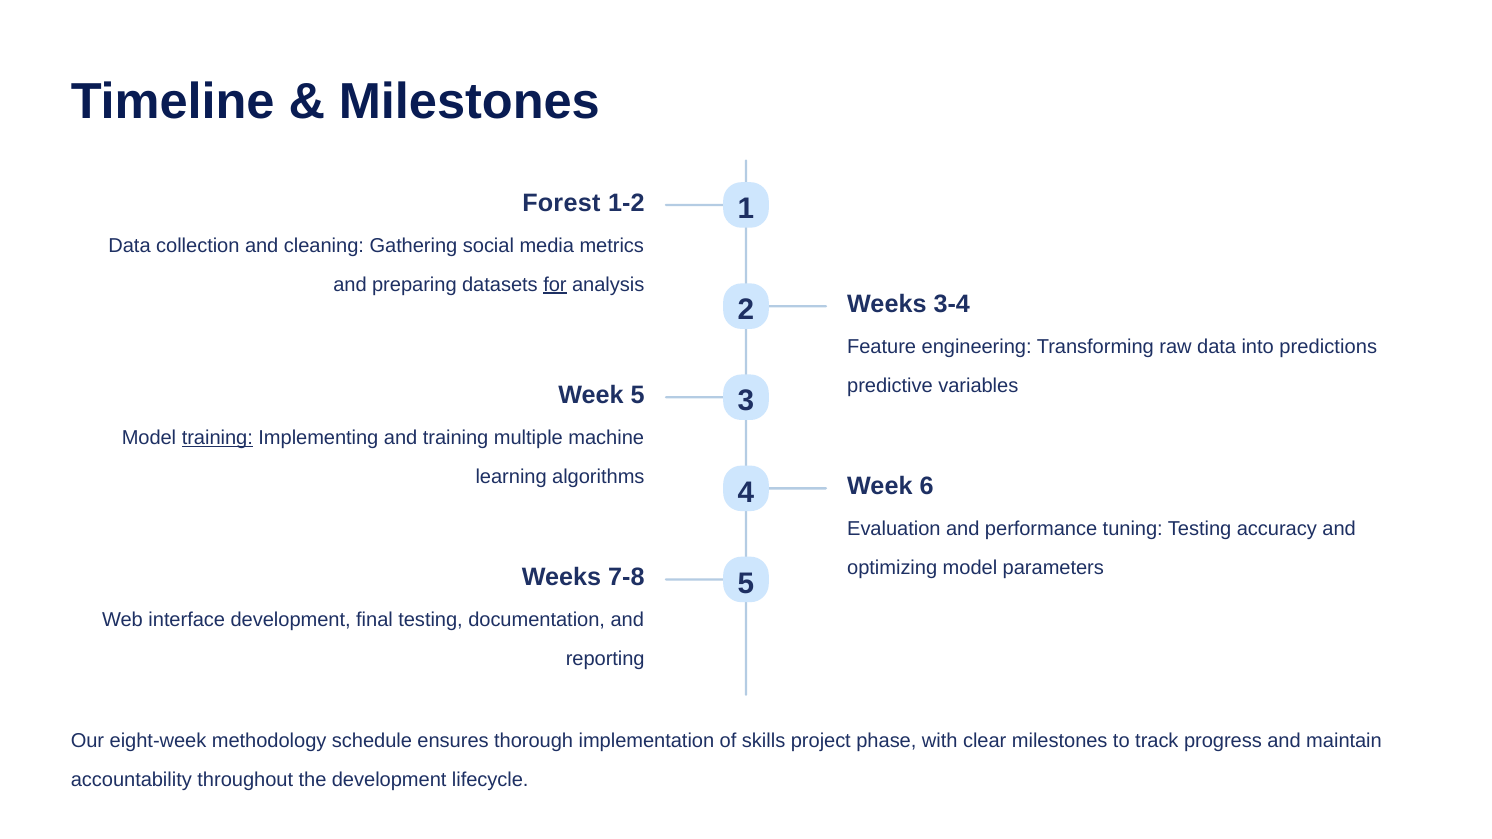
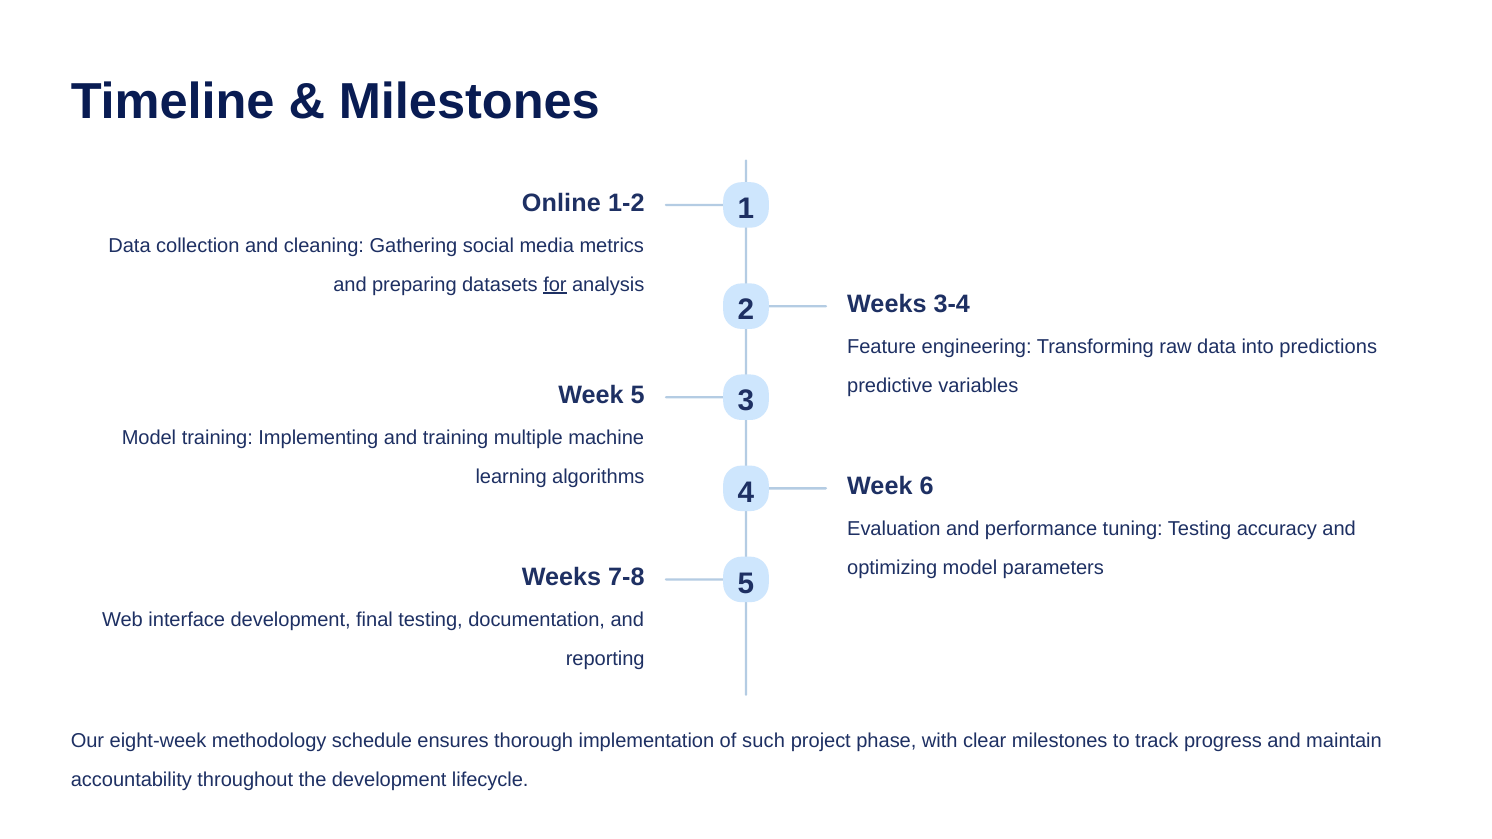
Forest: Forest -> Online (561, 203)
training underline: present -> none (217, 438)
skills: skills -> such (764, 741)
